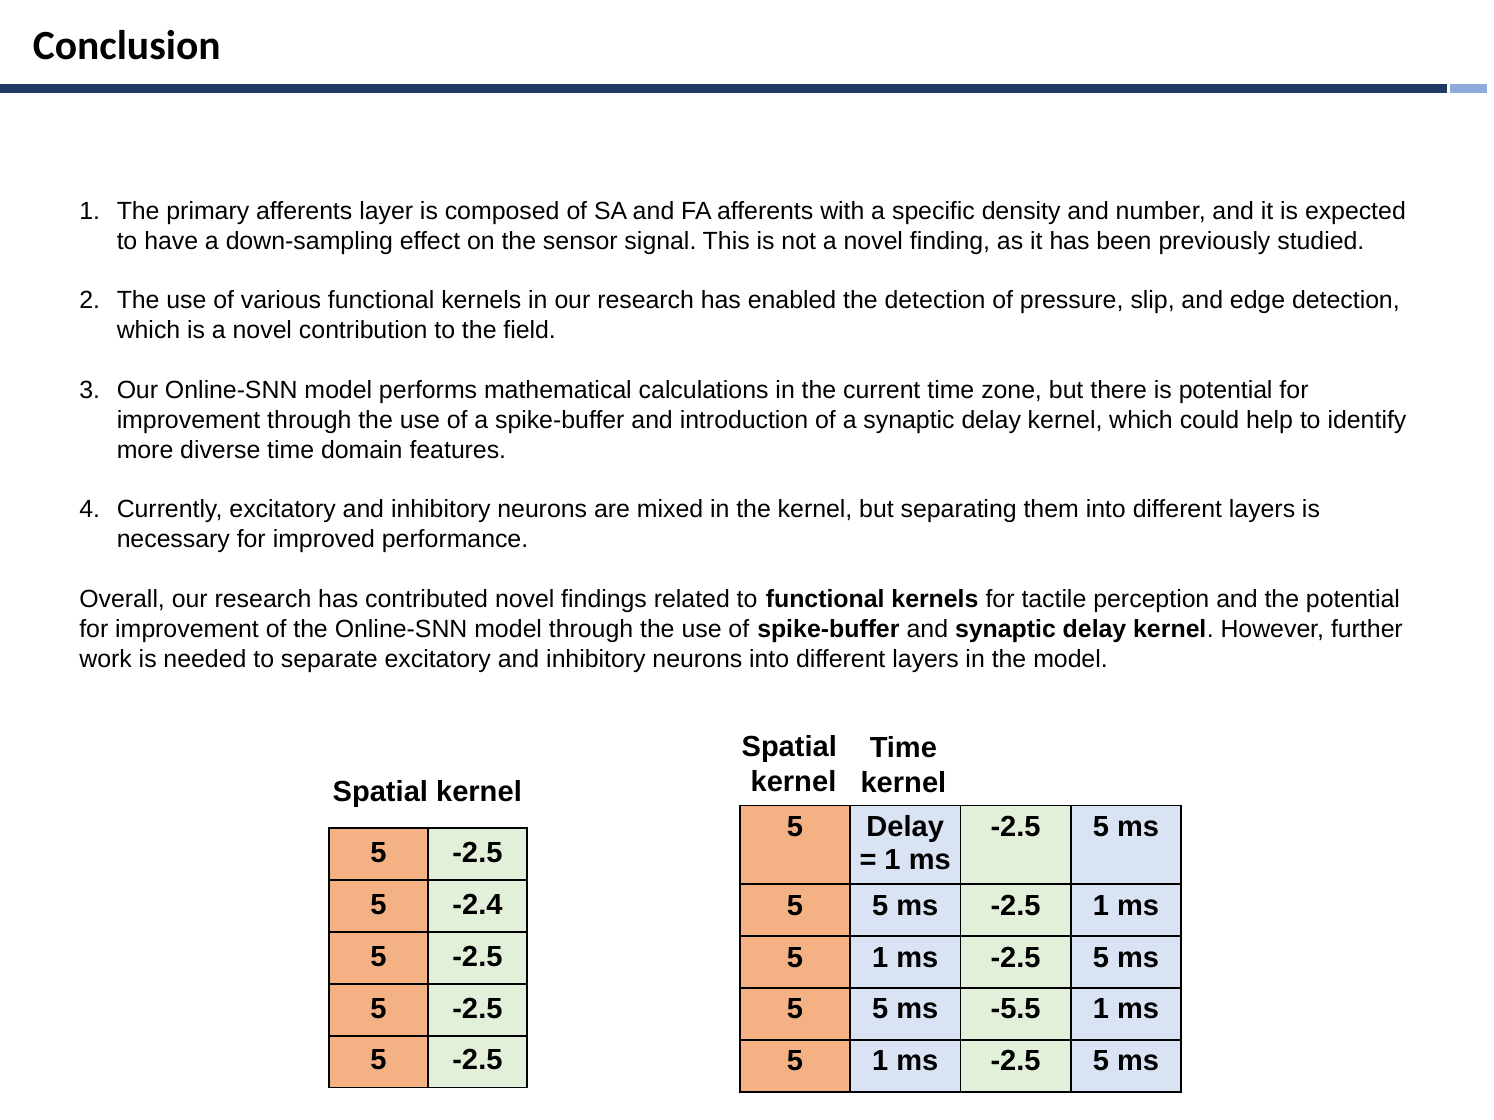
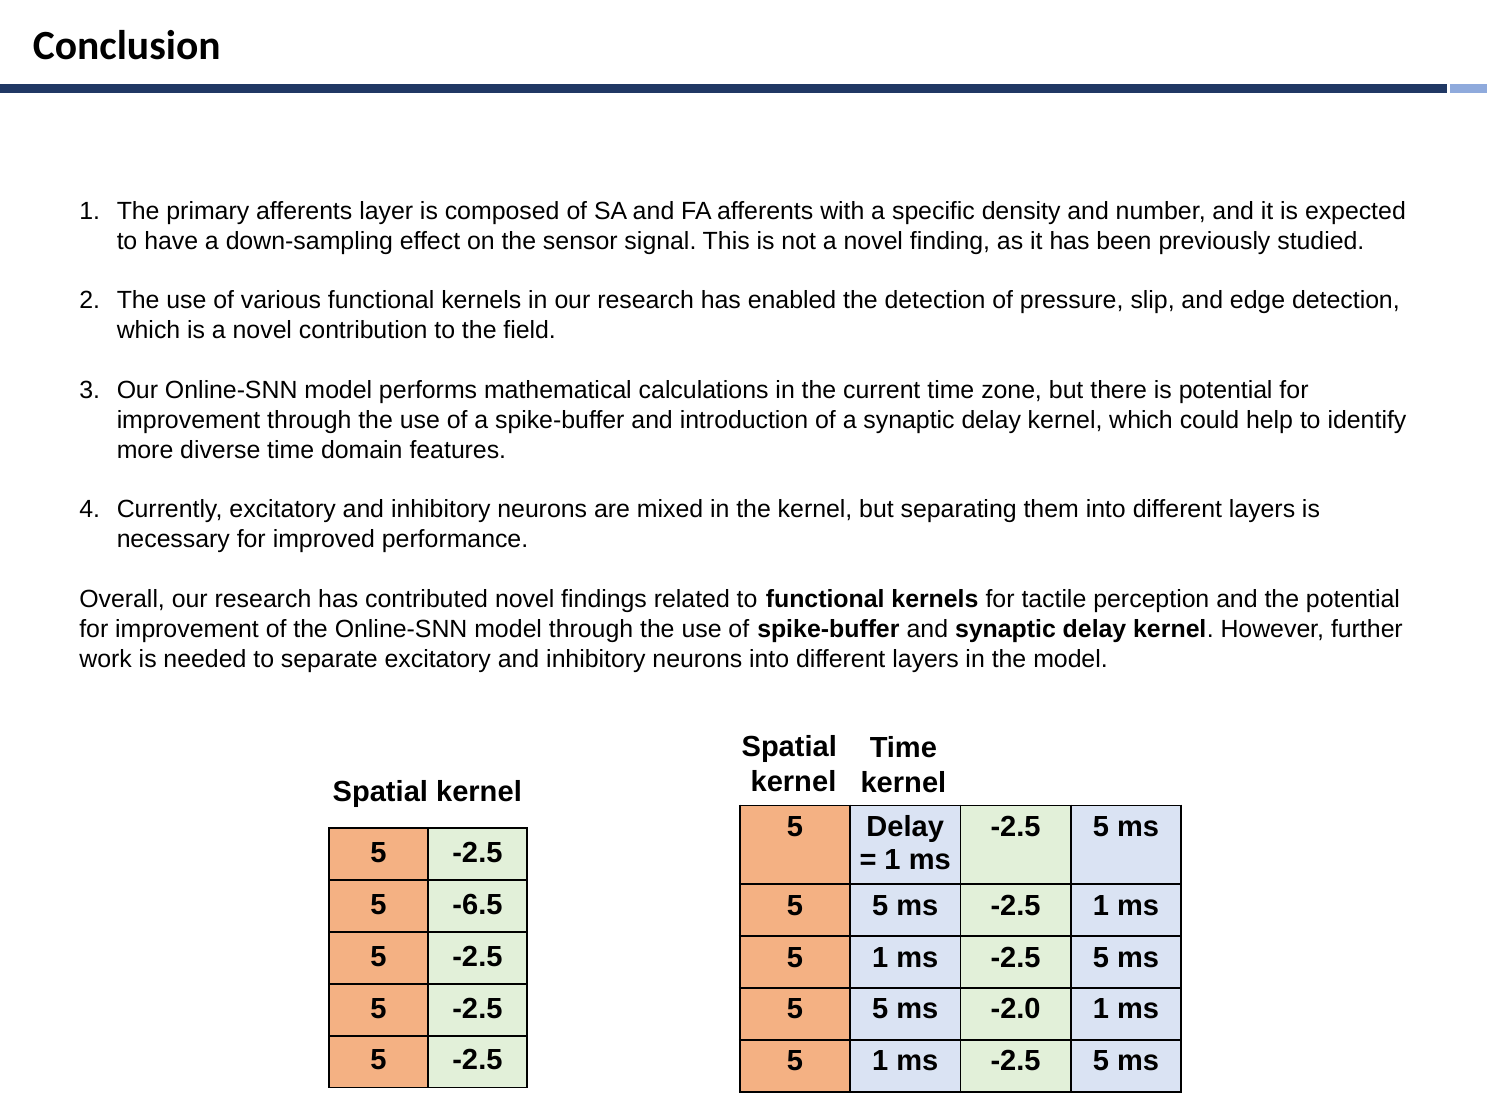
-2.4: -2.4 -> -6.5 (477, 905)
-5.5: -5.5 -> -2.0 (1016, 1010)
